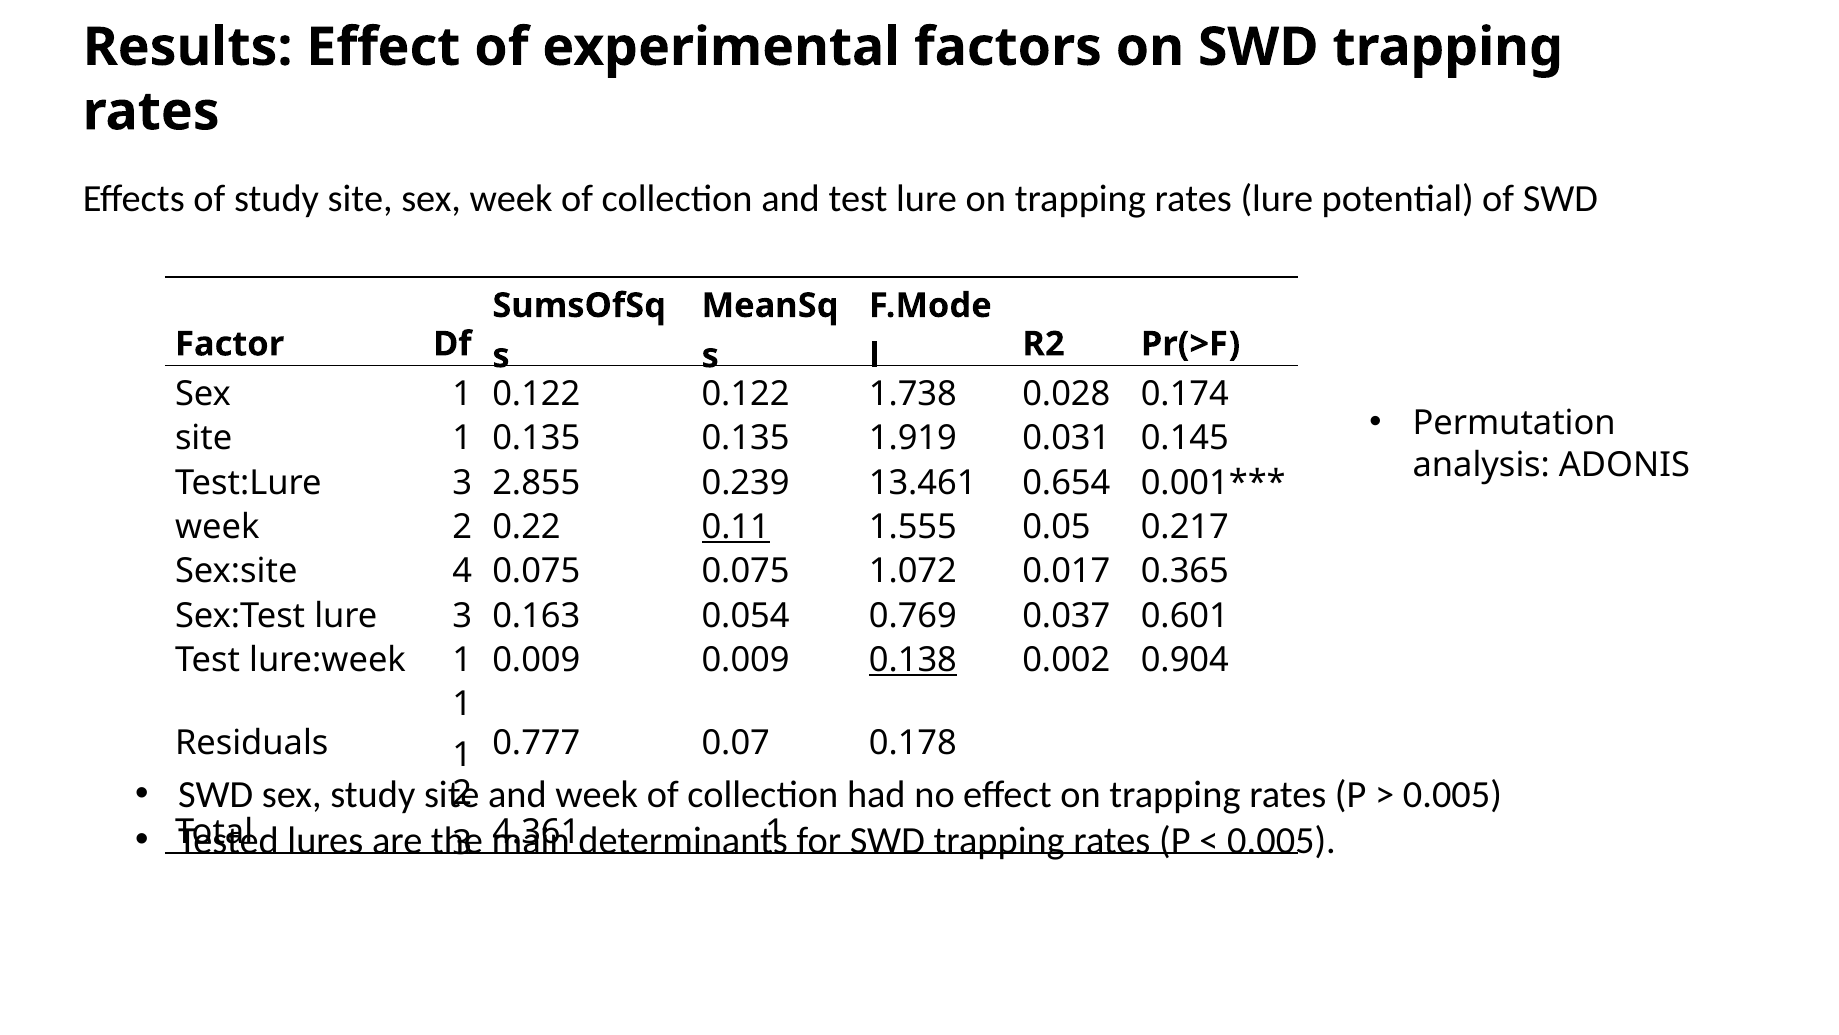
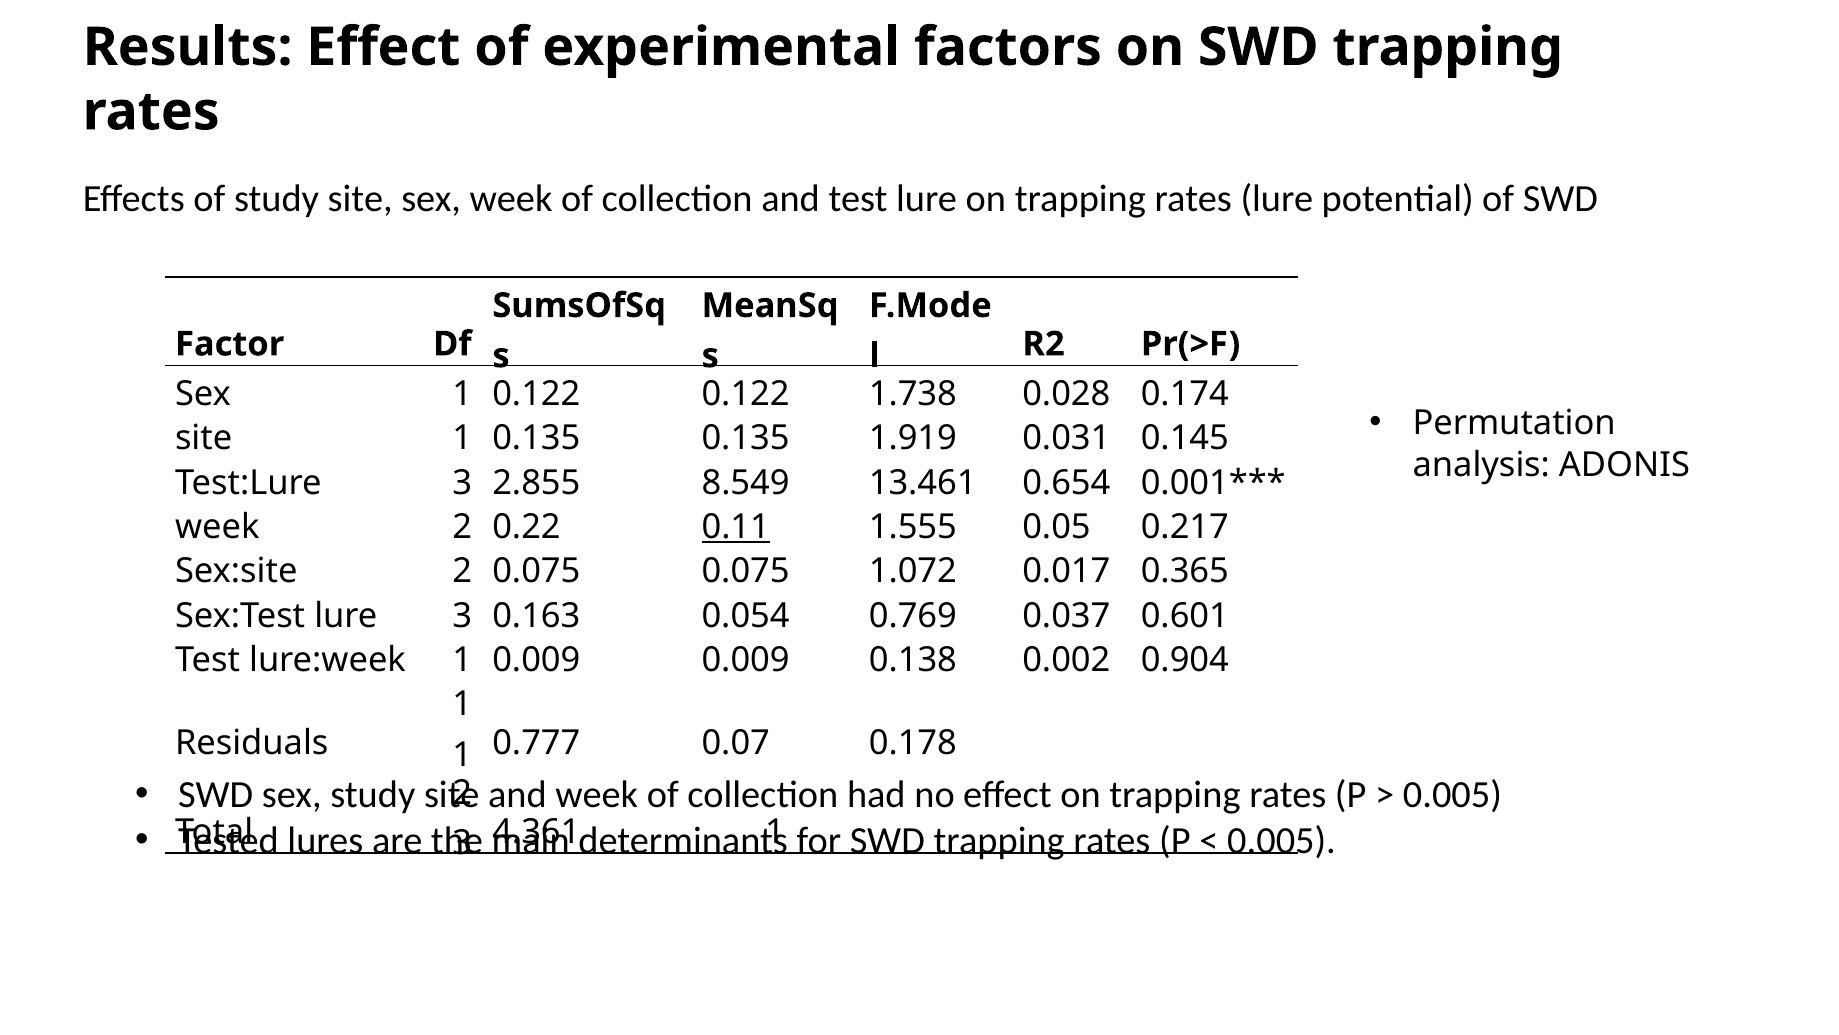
0.239: 0.239 -> 8.549 (746, 483)
Sex:site 4: 4 -> 2 (462, 571)
0.138 underline: present -> none (913, 660)
